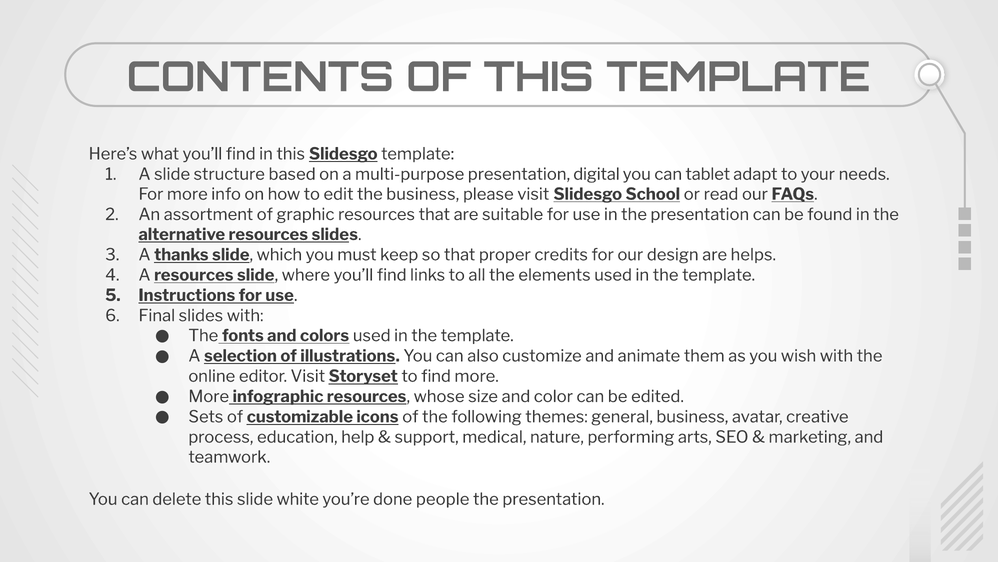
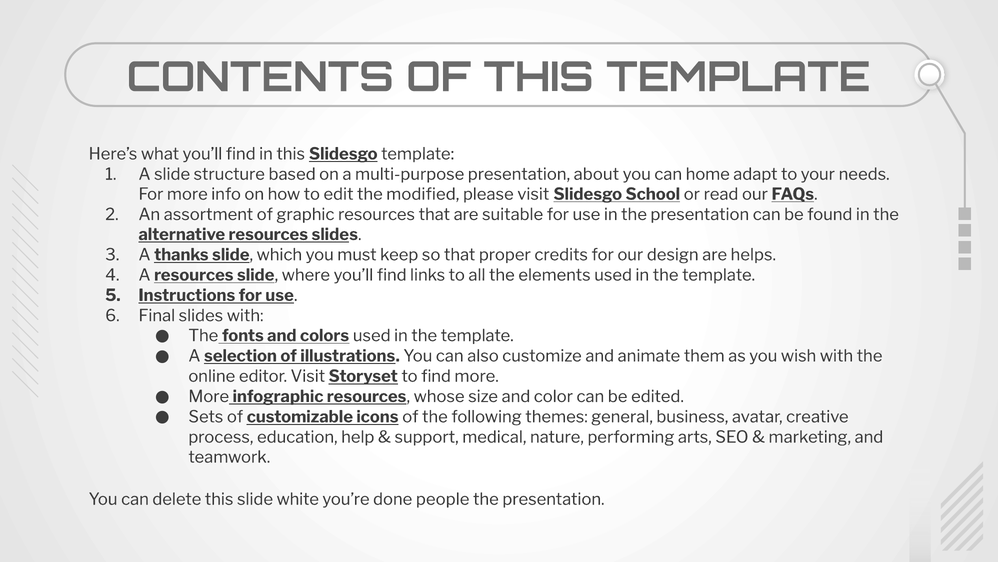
digital: digital -> about (596, 174)
tablet: tablet -> home (708, 174)
the business: business -> modified (423, 194)
